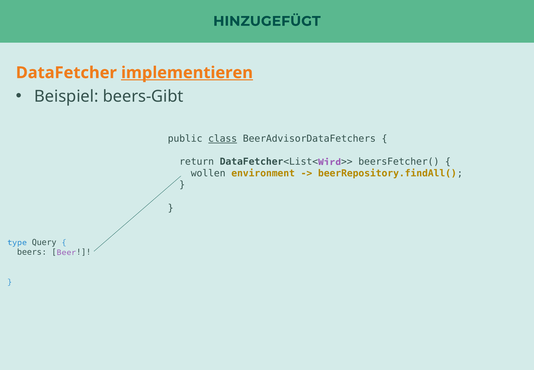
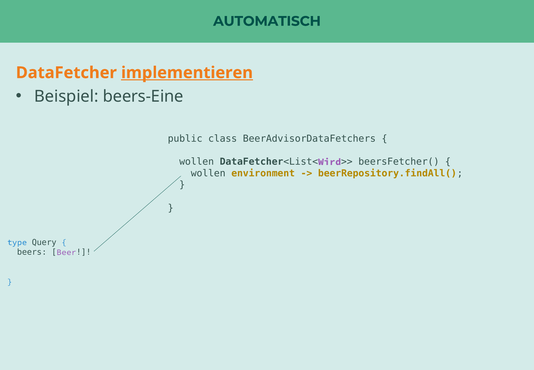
HINZUGEFÜGT: HINZUGEFÜGT -> AUTOMATISCH (267, 21)
beers-Gibt: beers-Gibt -> beers-Eine (143, 96)
class underline: present -> none (223, 139)
return: return -> wollen (197, 162)
